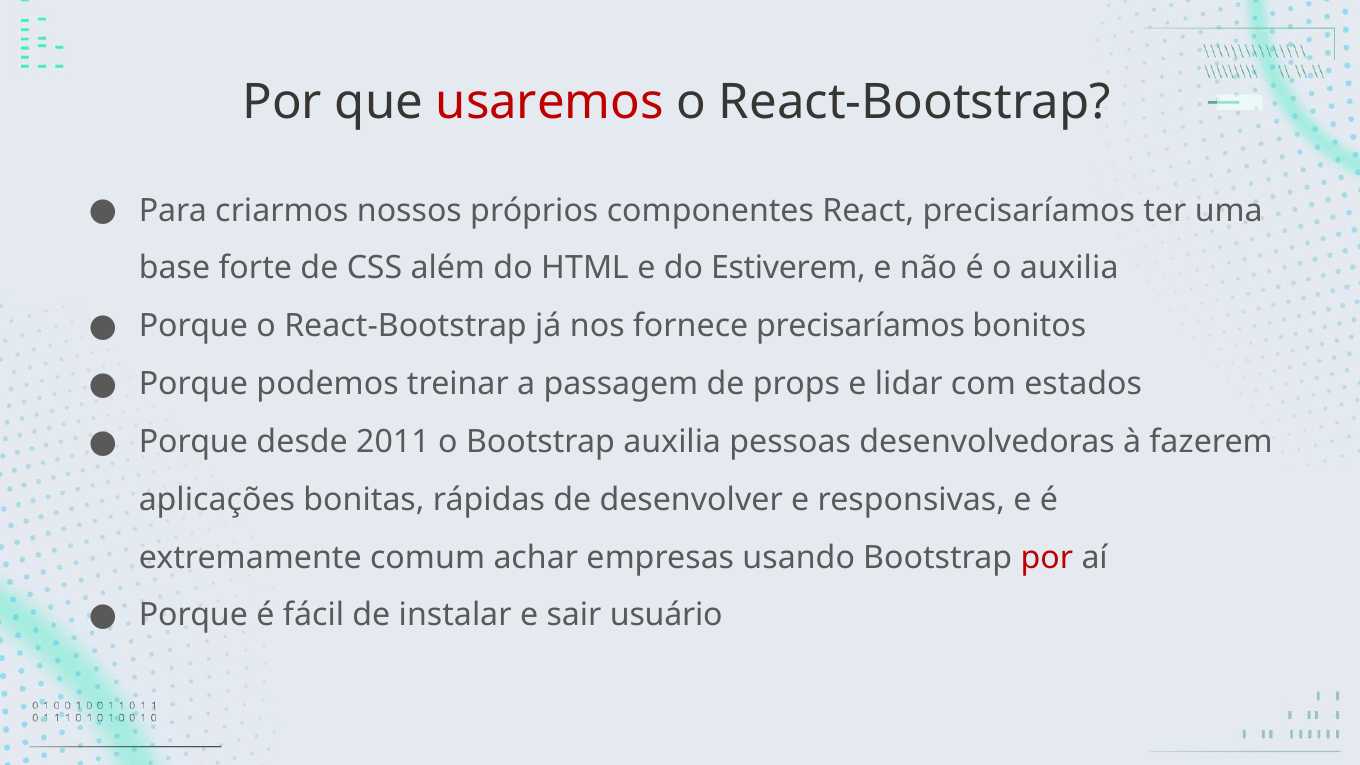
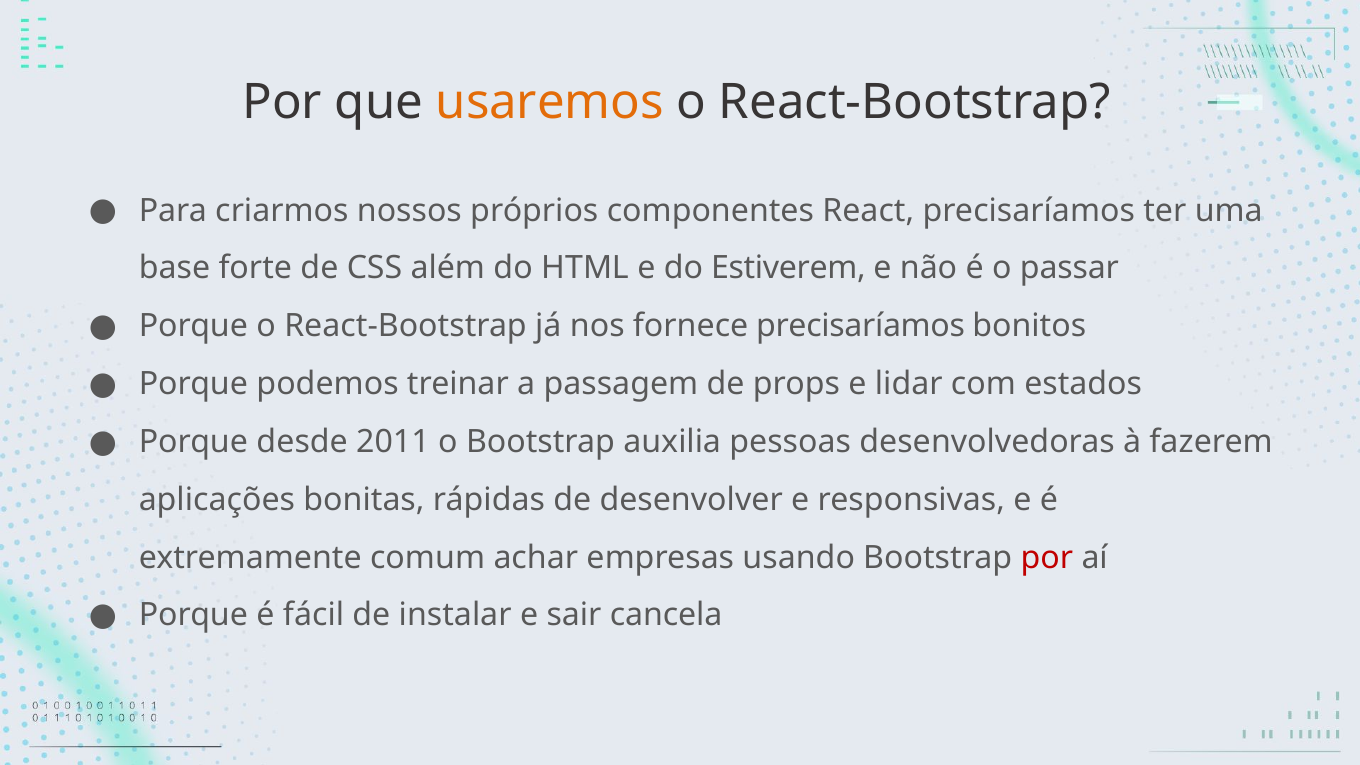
usaremos colour: red -> orange (550, 103)
o auxilia: auxilia -> passar (1069, 268)
usuário: usuário -> cancela (666, 615)
